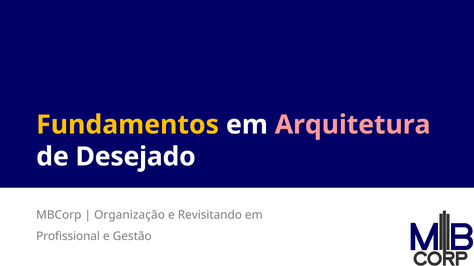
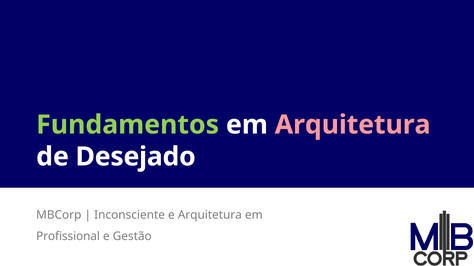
Fundamentos colour: yellow -> light green (128, 125)
Organização: Organização -> Inconsciente (130, 216)
e Revisitando: Revisitando -> Arquitetura (210, 216)
